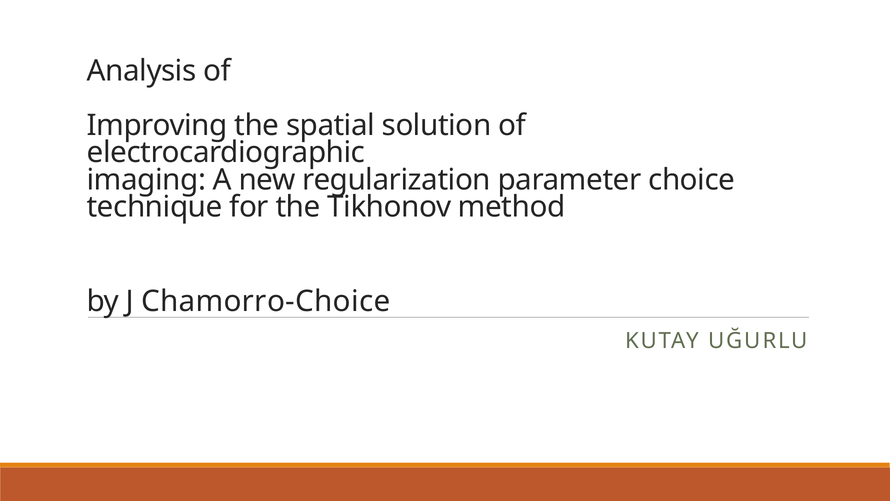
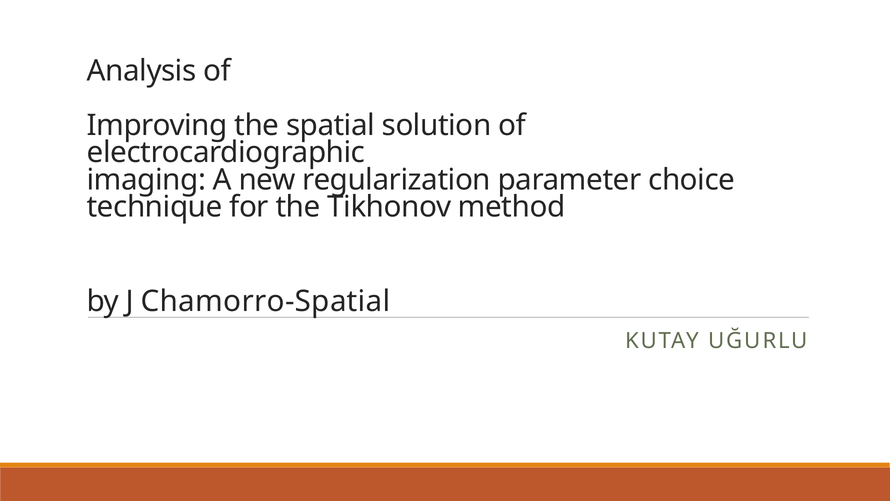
Chamorro-Choice: Chamorro-Choice -> Chamorro-Spatial (266, 301)
